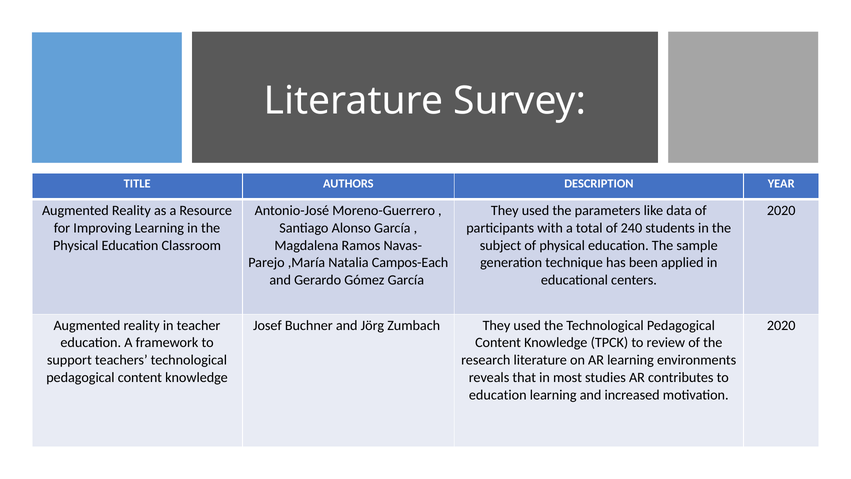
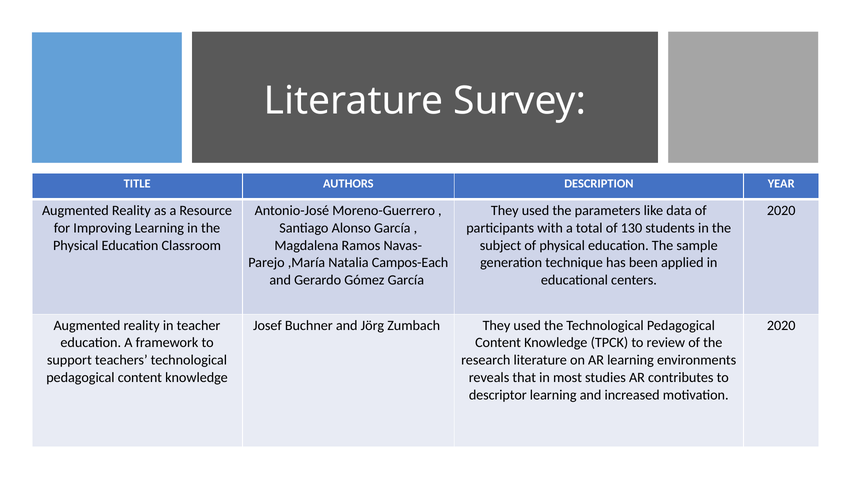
240: 240 -> 130 (631, 228)
education: education -> descriptor (498, 395)
